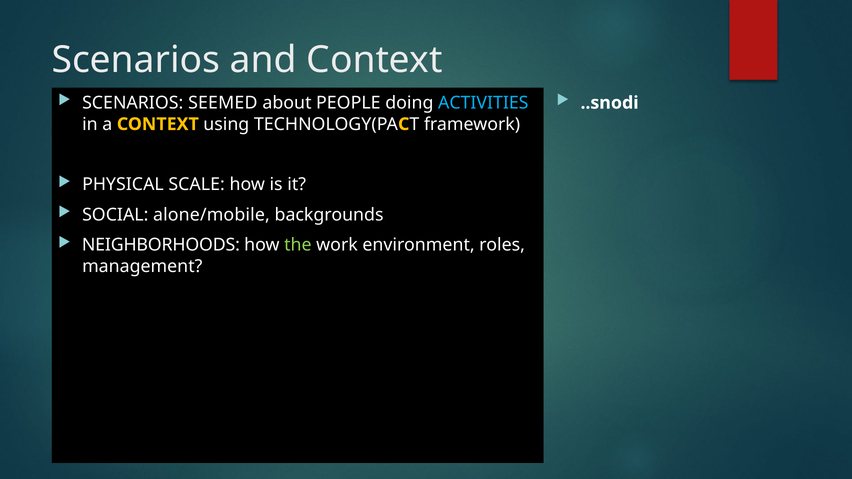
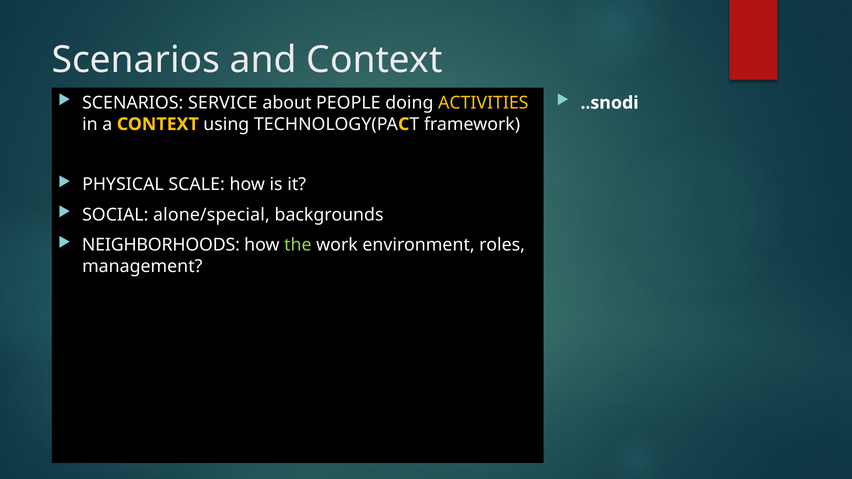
SEEMED: SEEMED -> SERVICE (223, 103)
ACTIVITIES colour: light blue -> yellow (483, 103)
alone/mobile: alone/mobile -> alone/special (211, 215)
